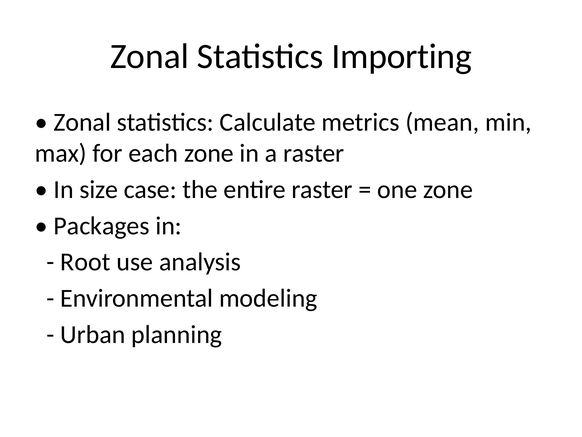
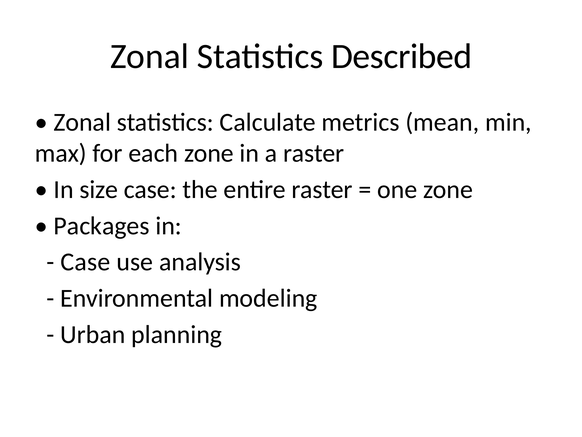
Importing: Importing -> Described (402, 56)
Root: Root -> Case (85, 262)
